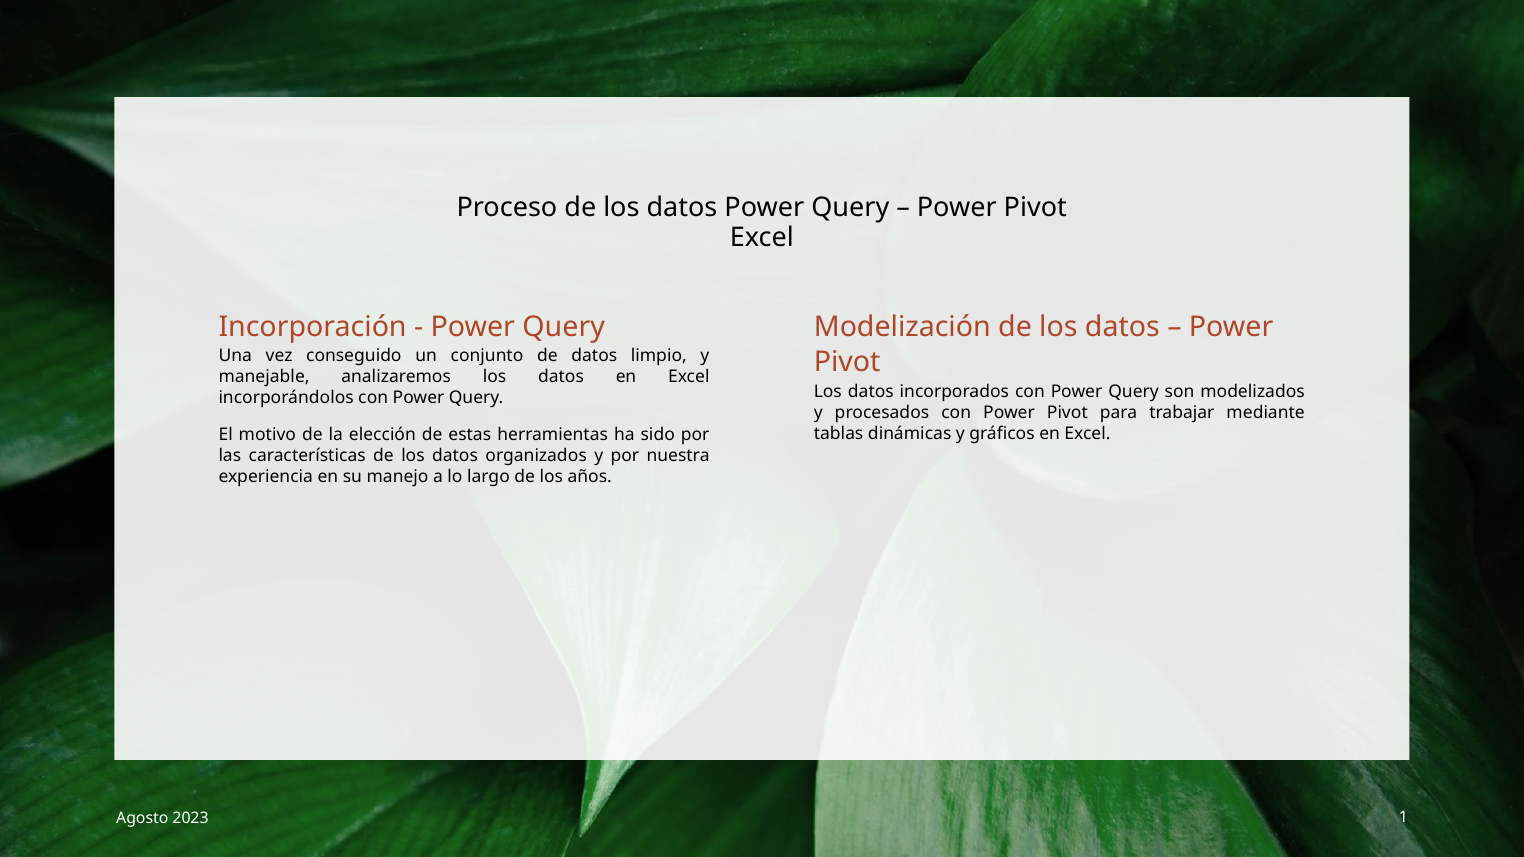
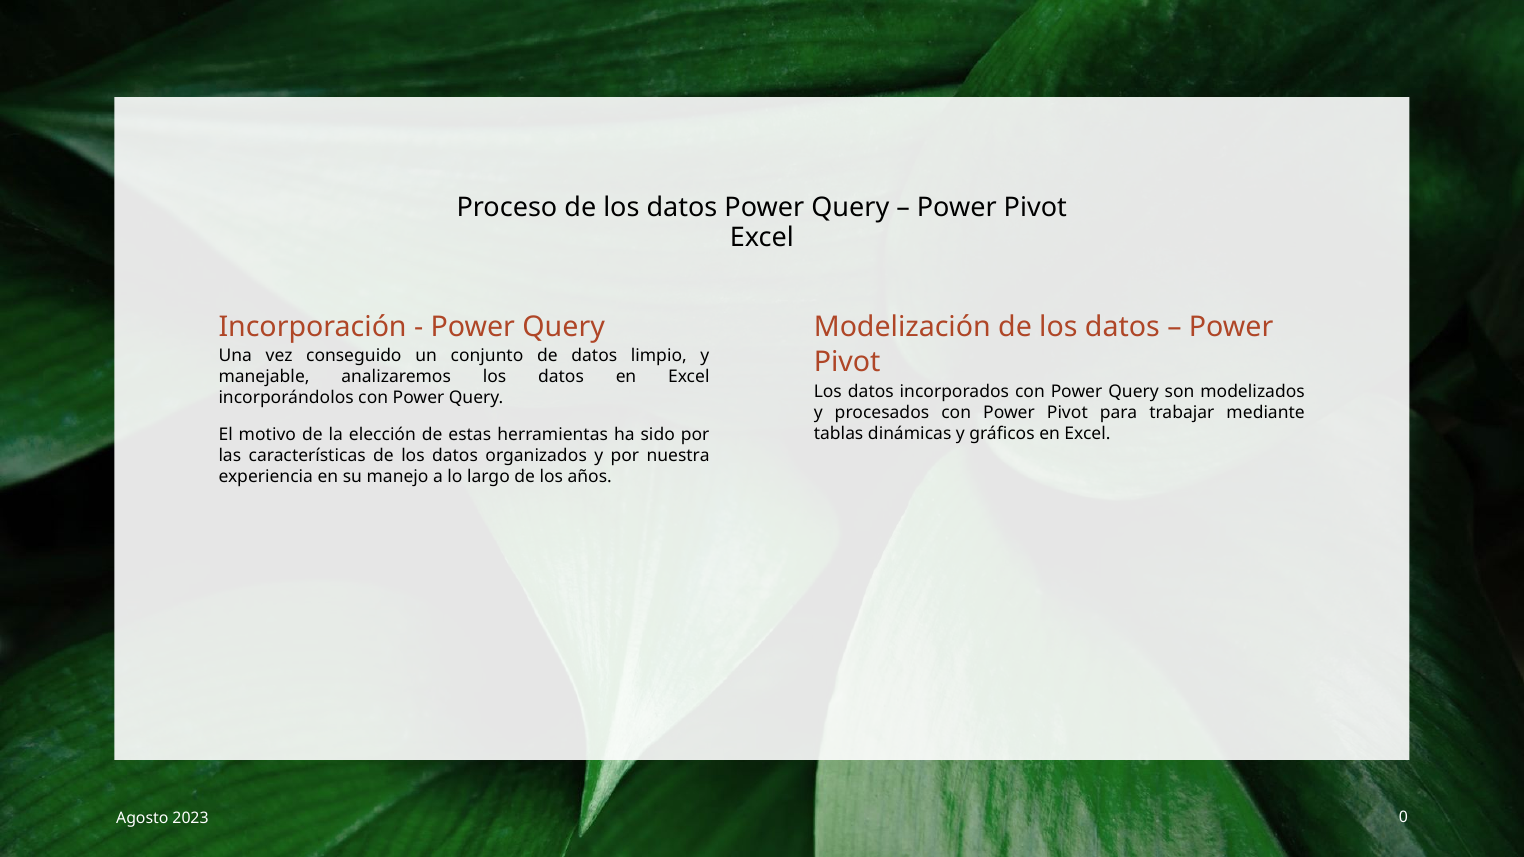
1: 1 -> 0 (1403, 817)
